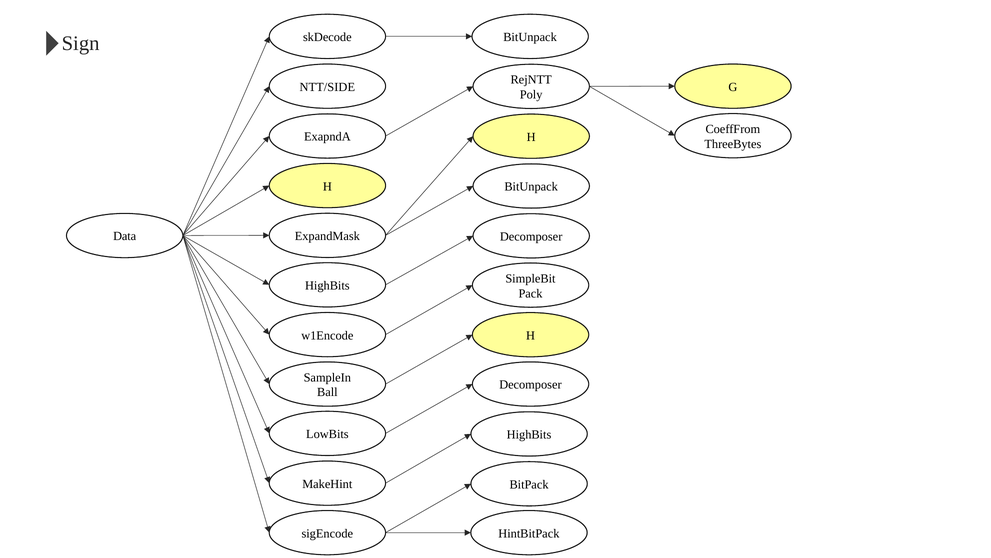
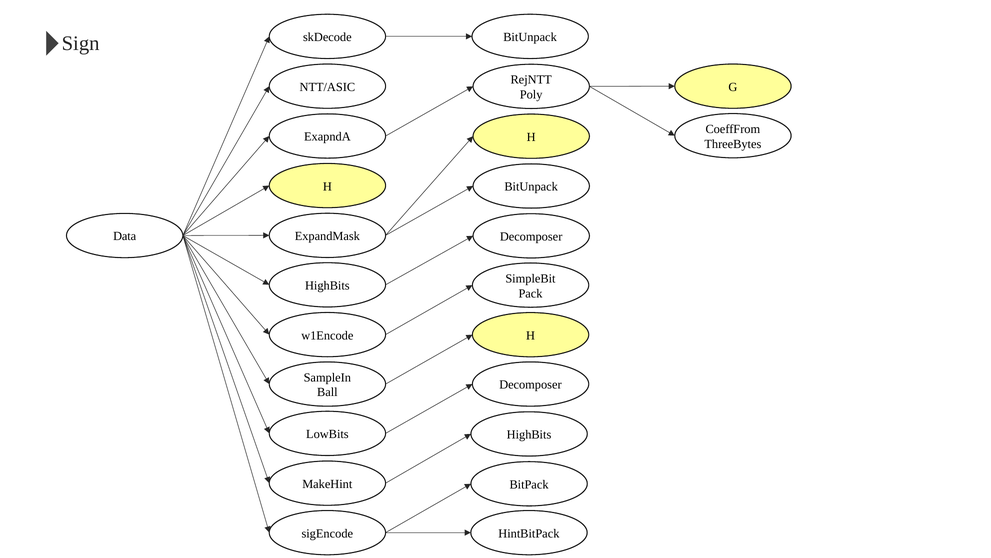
NTT/SIDE: NTT/SIDE -> NTT/ASIC (327, 87)
